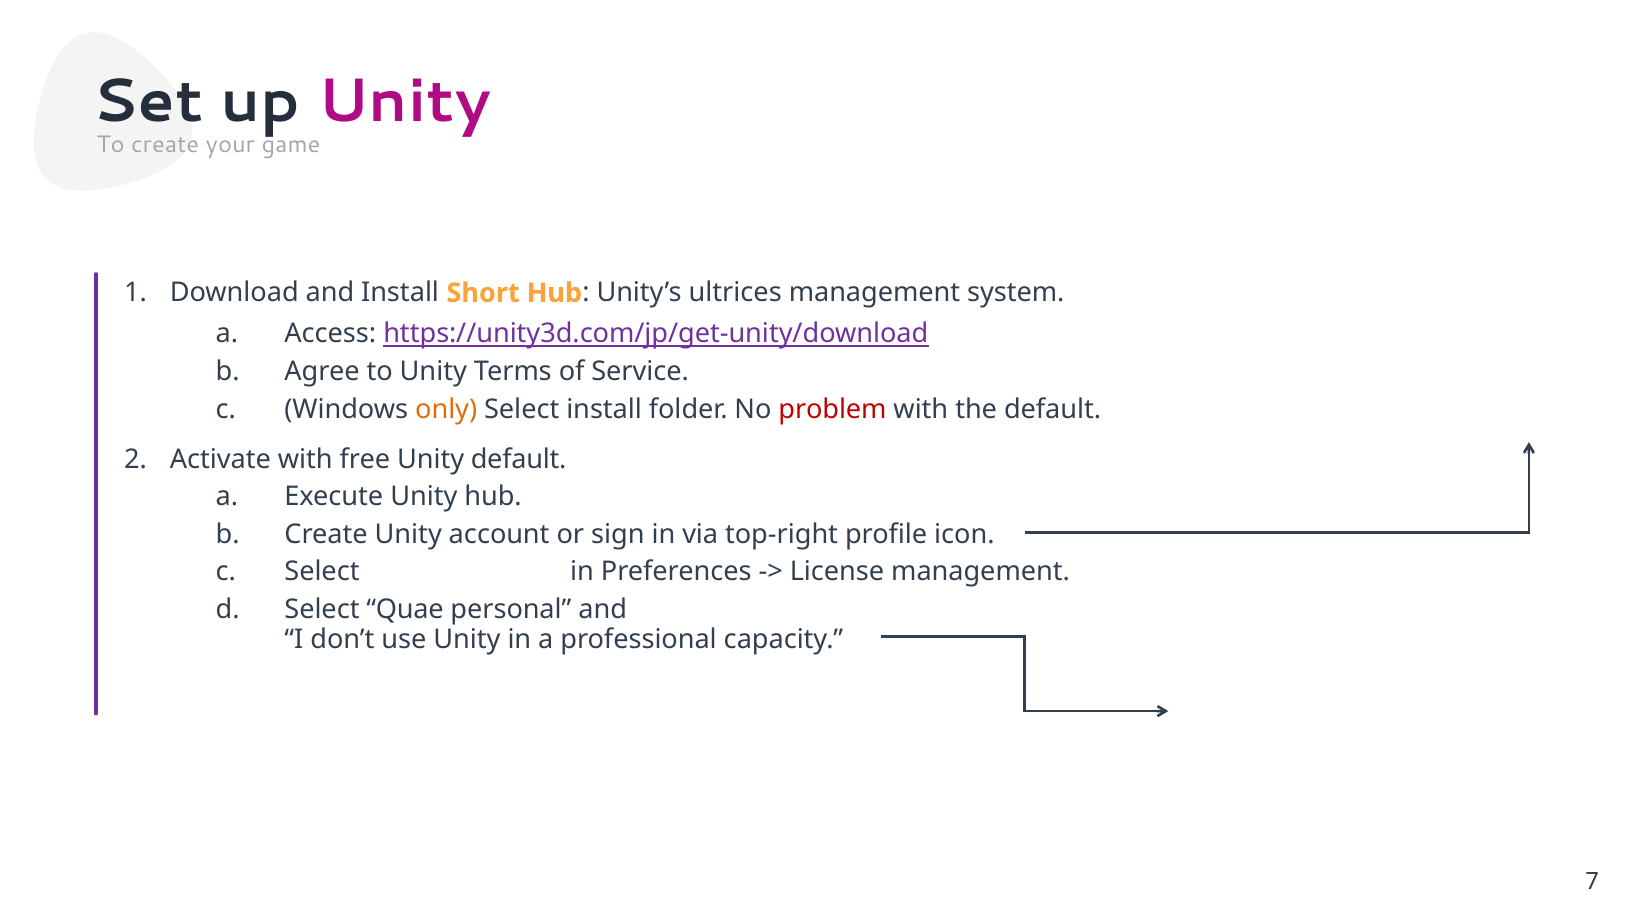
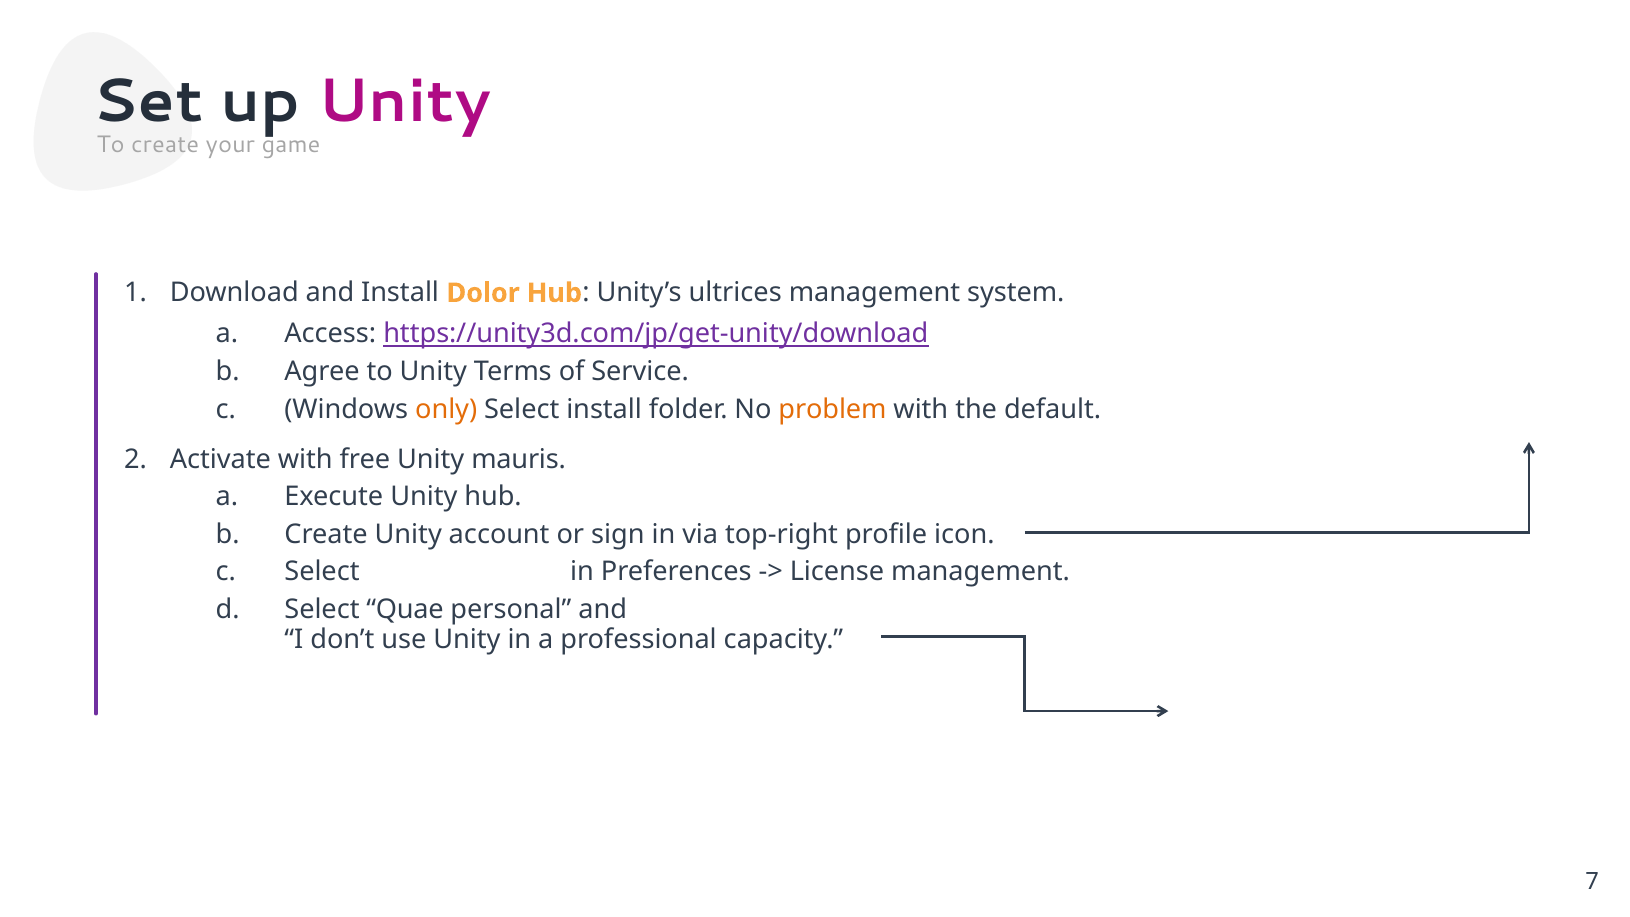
Short: Short -> Dolor (483, 293)
problem colour: red -> orange (833, 410)
Unity default: default -> mauris (519, 459)
